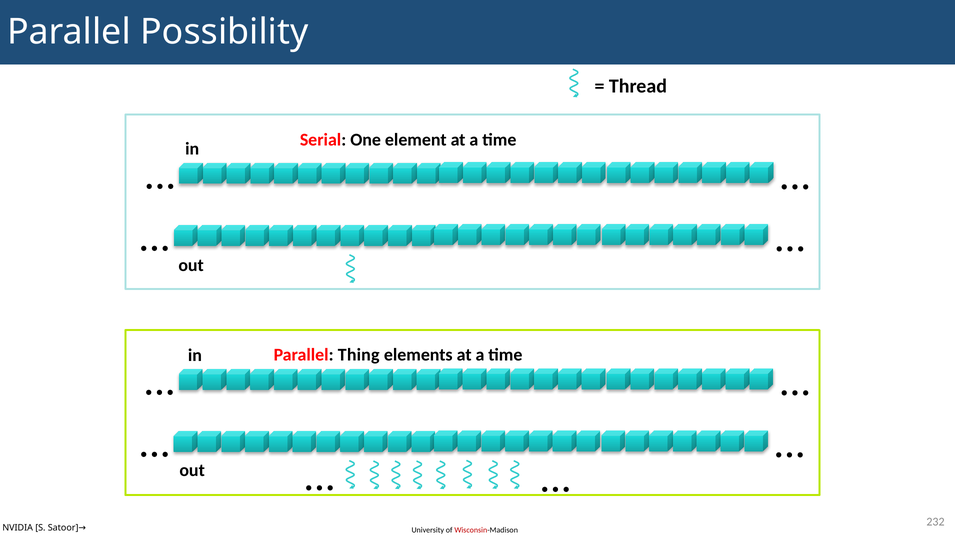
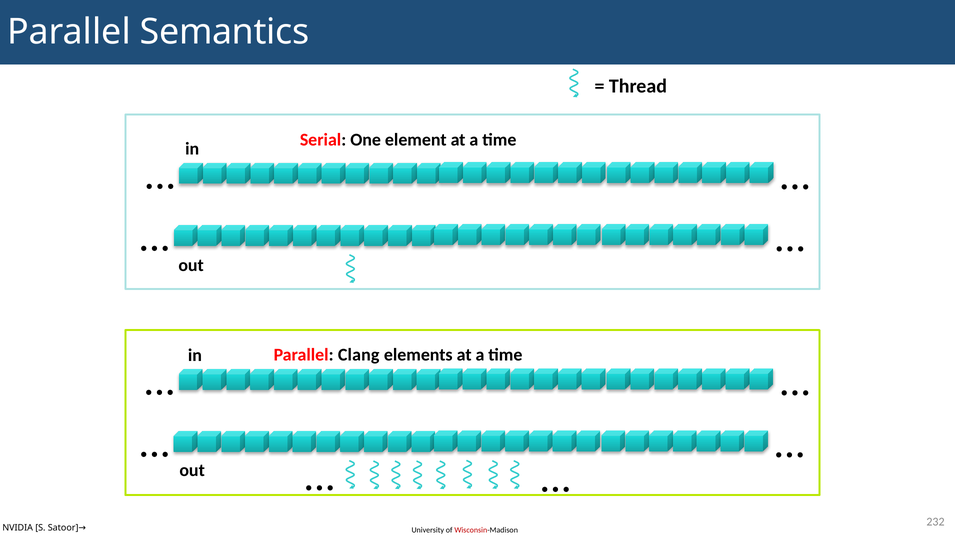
Possibility: Possibility -> Semantics (225, 32)
Thing: Thing -> Clang (359, 355)
